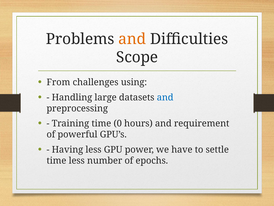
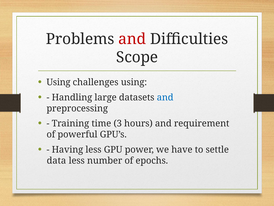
and colour: orange -> red (132, 39)
From: From -> Using (58, 82)
0: 0 -> 3 (118, 123)
time: time -> data (56, 160)
